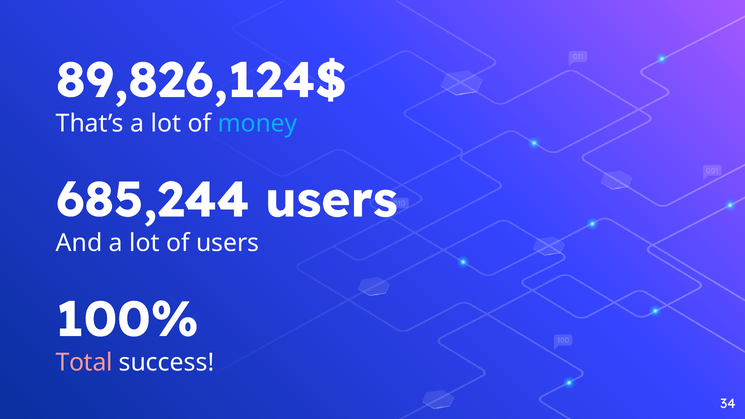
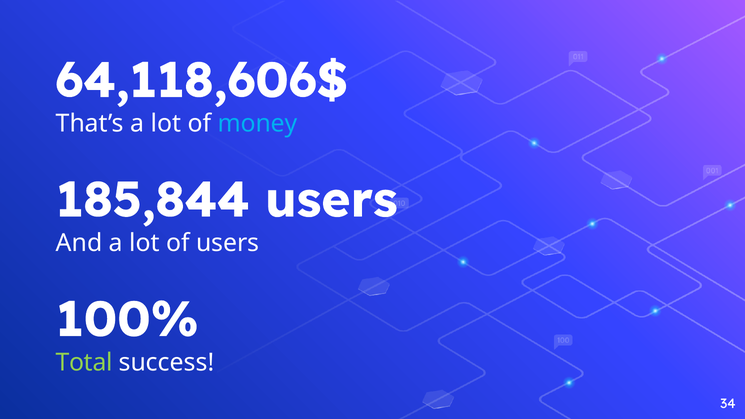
89,826,124$: 89,826,124$ -> 64,118,606$ (201, 81)
685,244: 685,244 -> 185,844 (153, 200)
Total colour: pink -> light green (84, 363)
